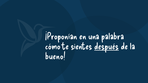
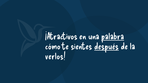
¡Proponían: ¡Proponían -> ¡Atractivos (61, 36)
palabra underline: none -> present (113, 36)
bueno: bueno -> verlos (55, 56)
